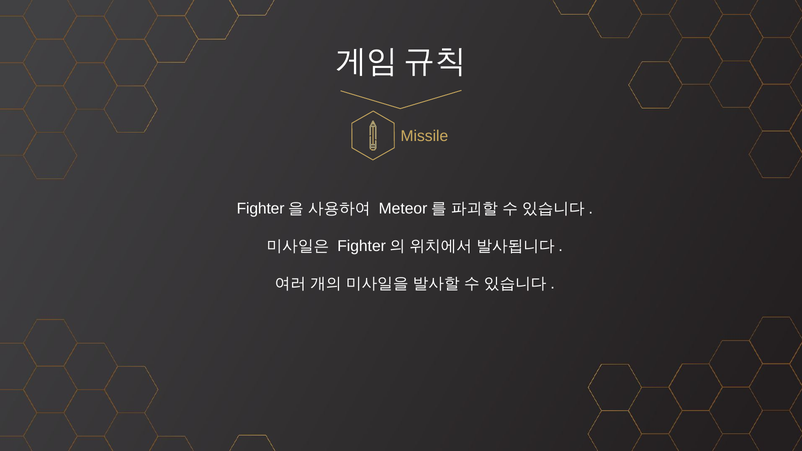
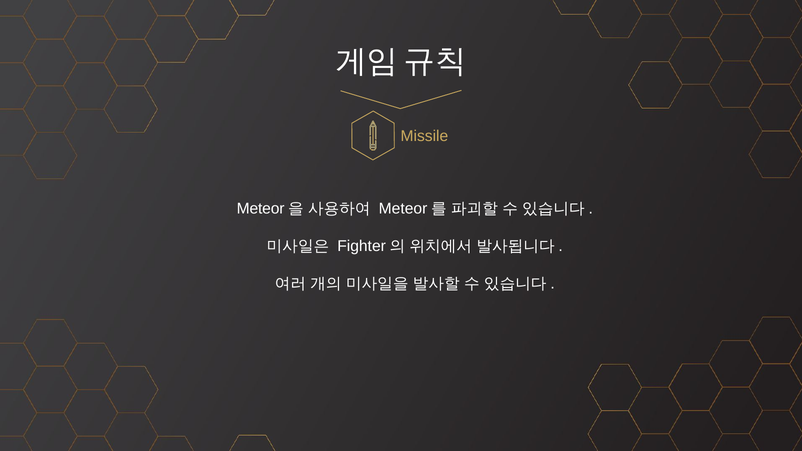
Fighter: Fighter -> Meteor (261, 209)
